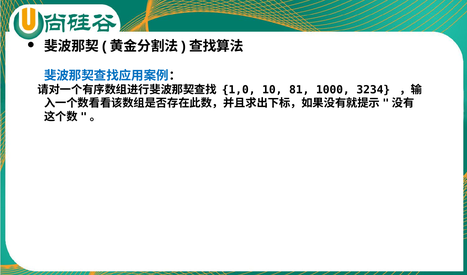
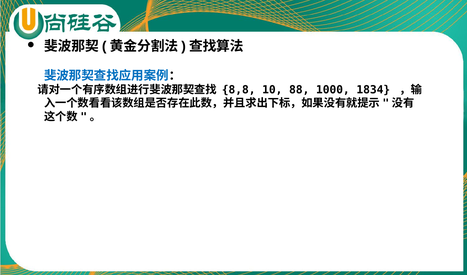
1,0: 1,0 -> 8,8 (239, 90)
81: 81 -> 88 (299, 90)
3234: 3234 -> 1834 (373, 90)
